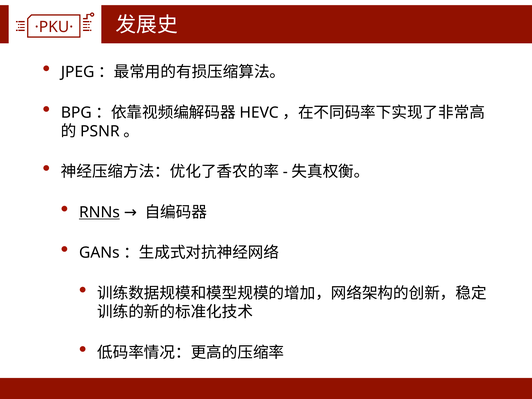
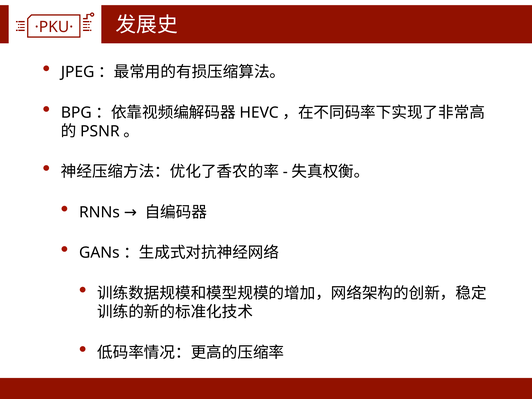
RNNs underline: present -> none (99, 212)
